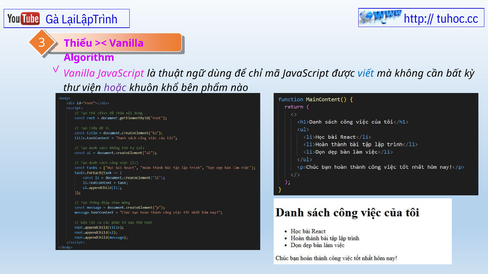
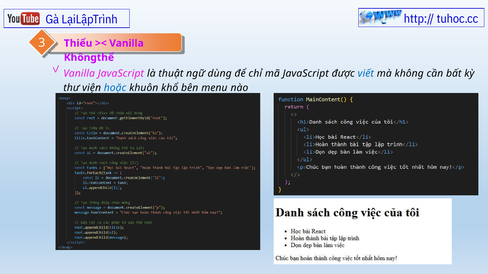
Algorithm: Algorithm -> Khôngthể (89, 58)
hoặc colour: purple -> blue (115, 88)
phẩm: phẩm -> menu (214, 88)
